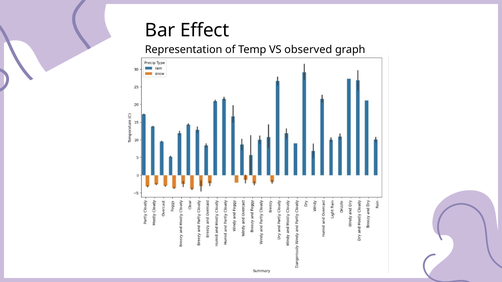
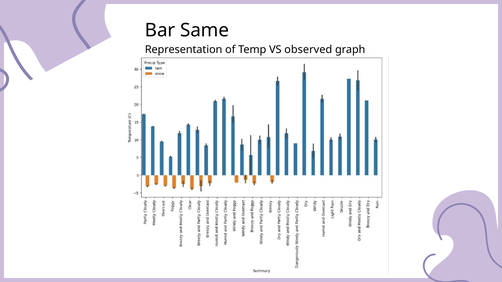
Effect: Effect -> Same (205, 30)
